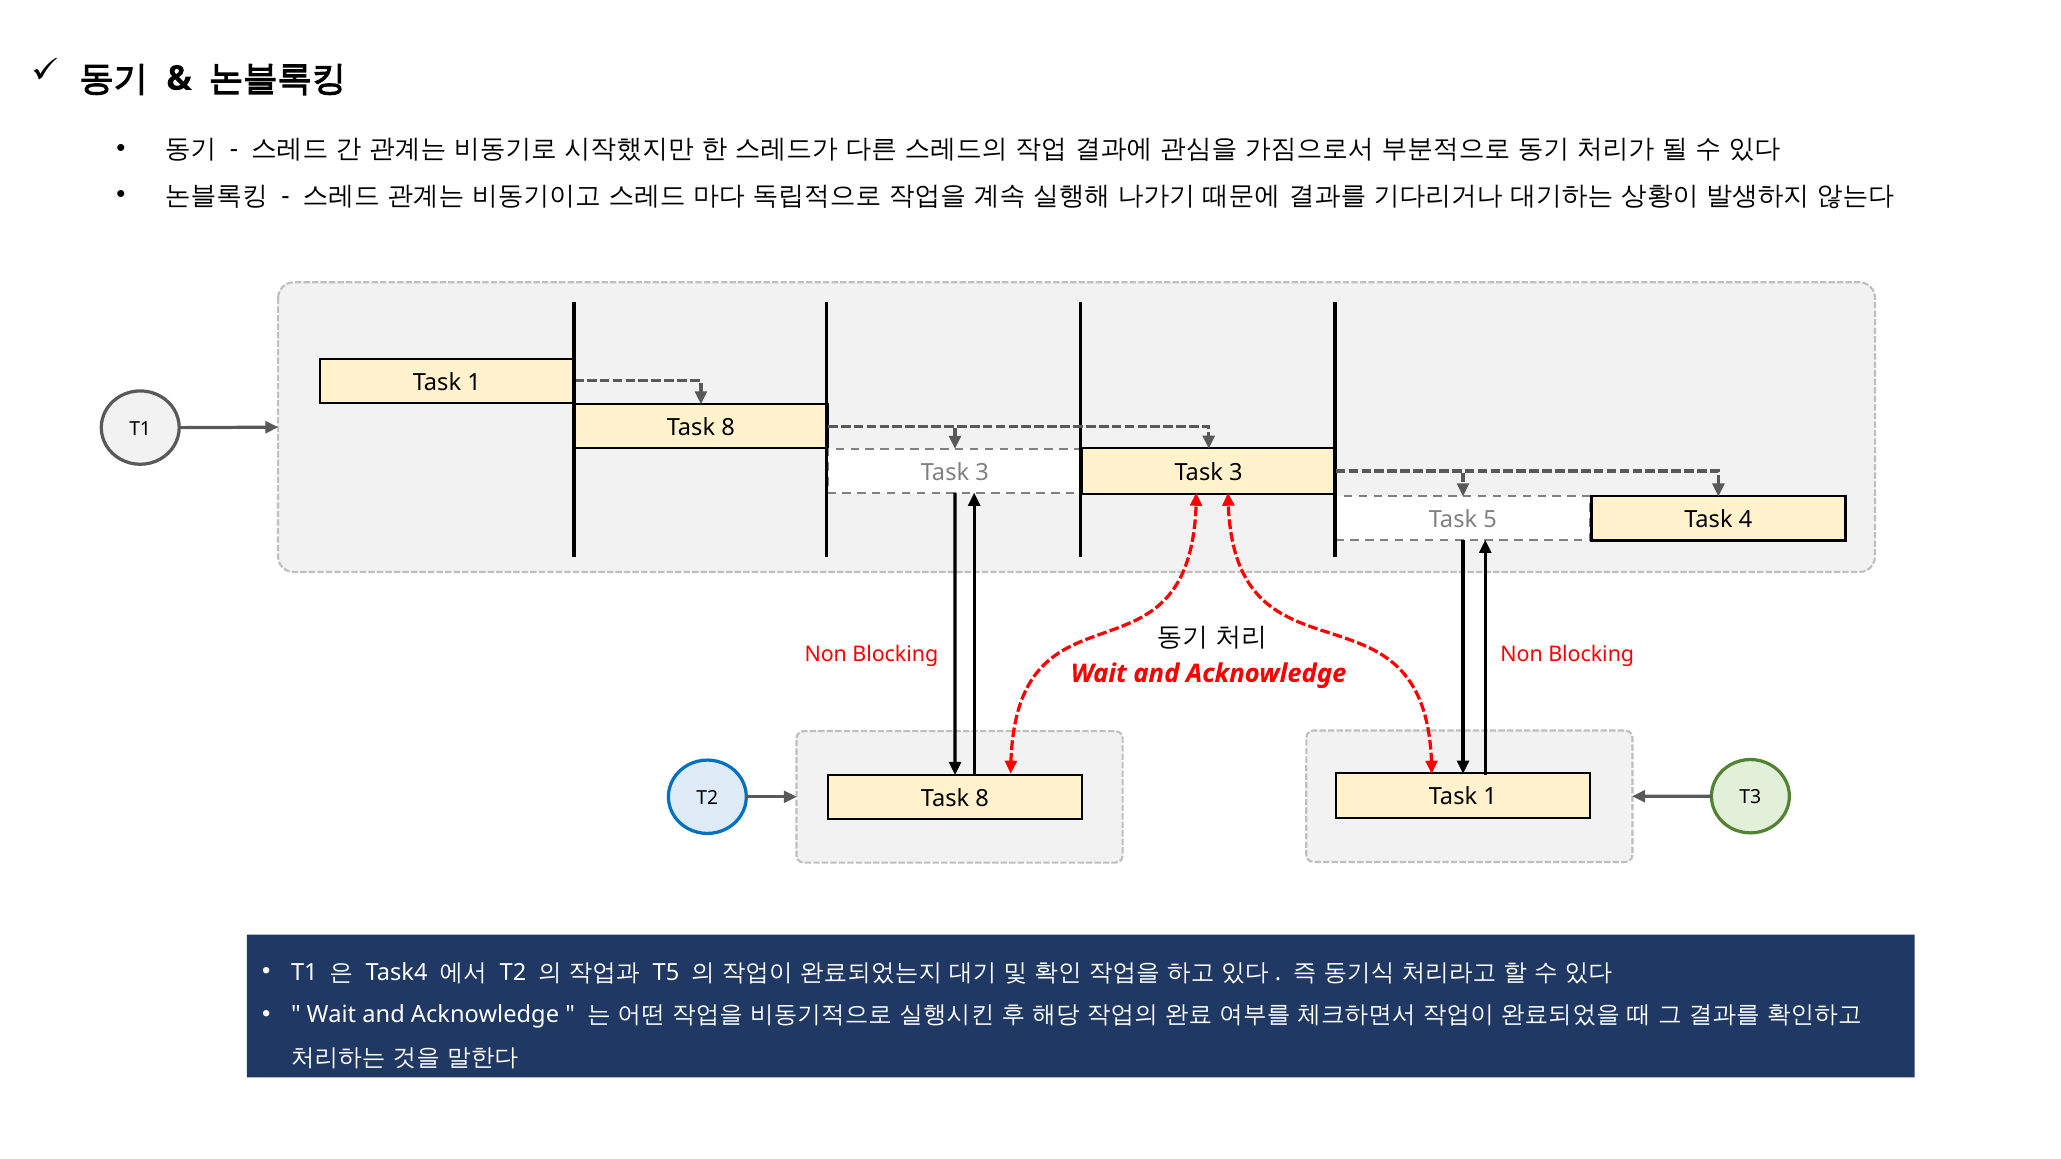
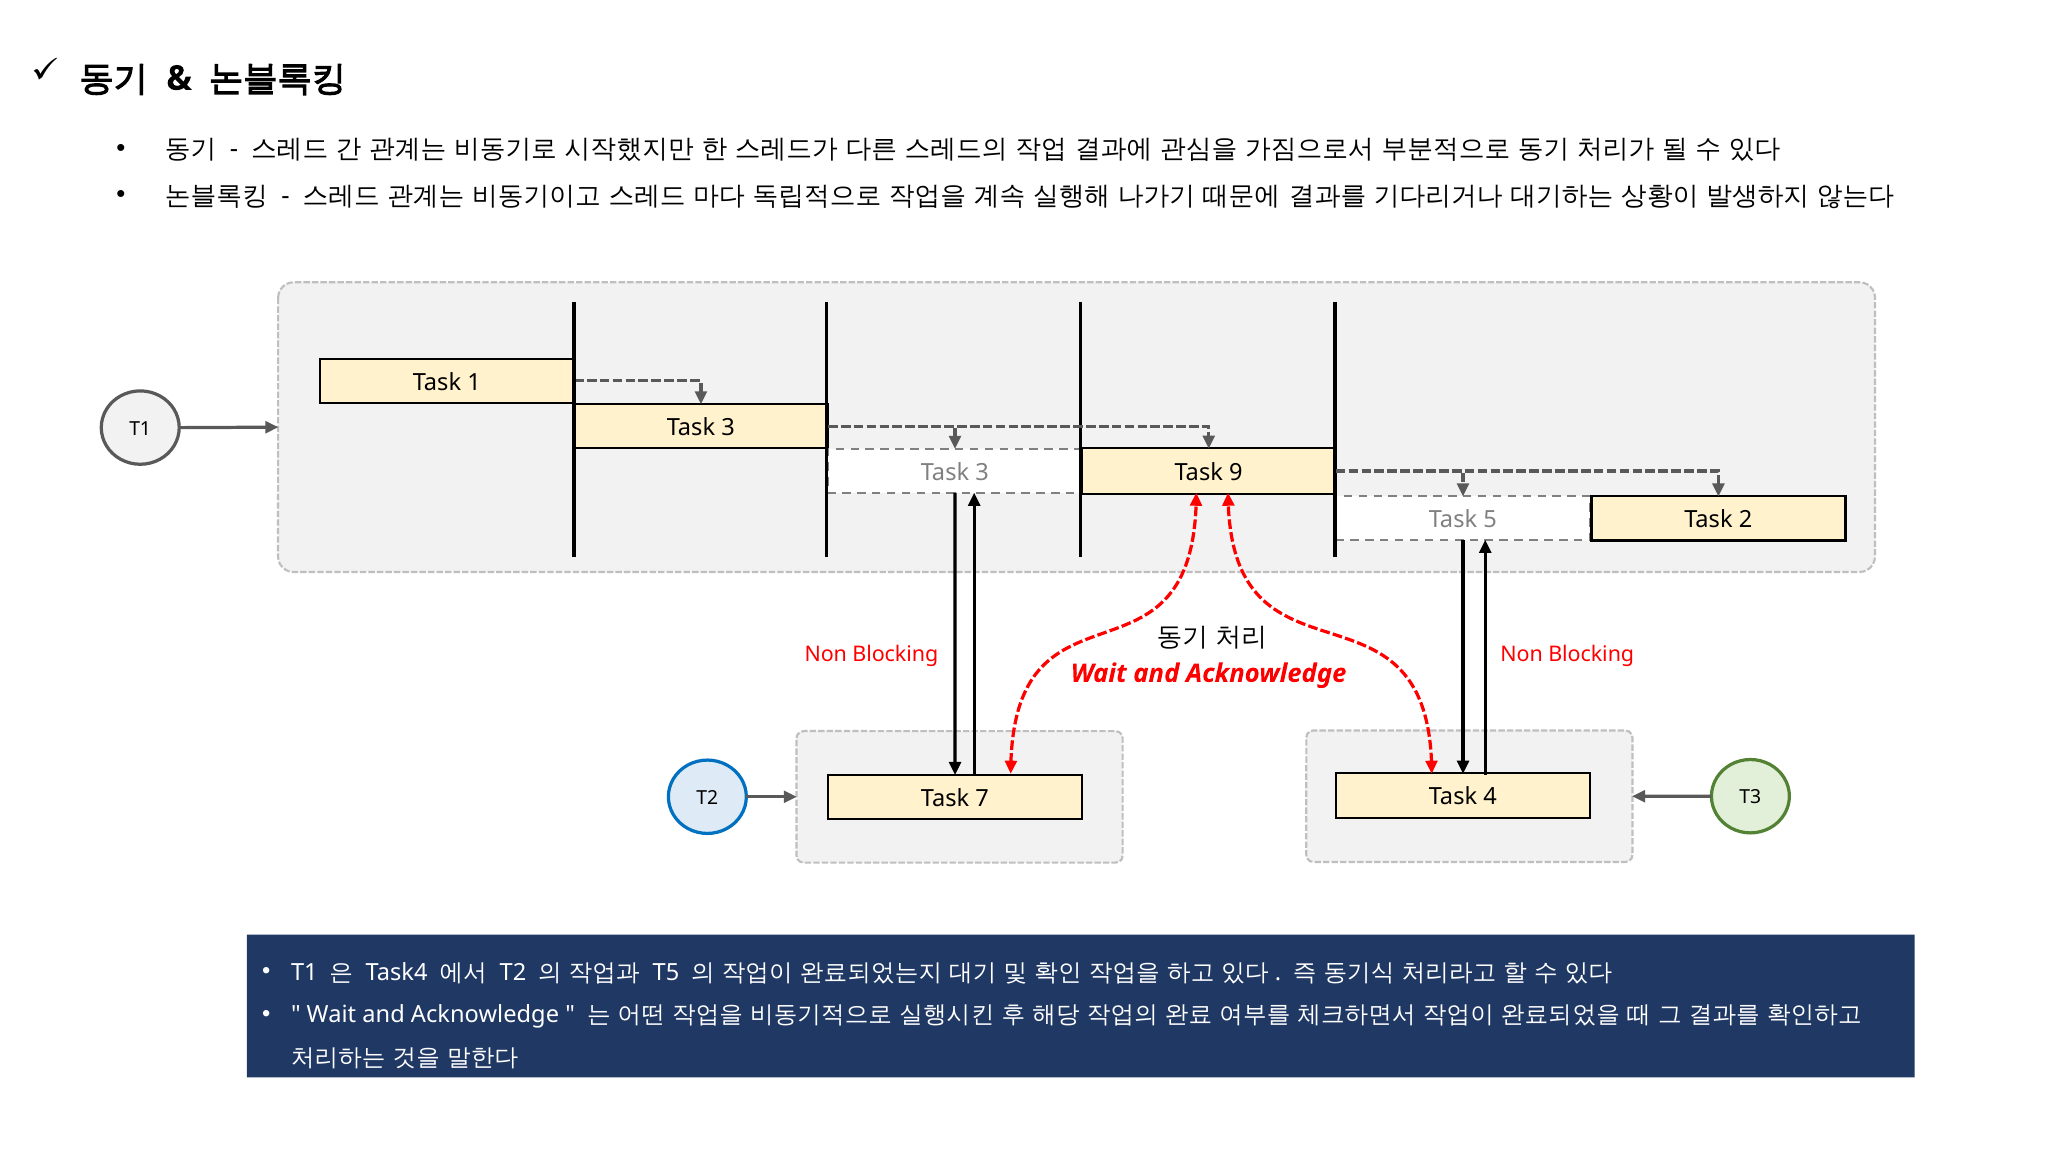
T1 Task 8: 8 -> 3 (728, 428)
3: 3 -> 9 (1236, 473)
4: 4 -> 2 (1746, 520)
1: 1 -> 4 (1490, 797)
8: 8 -> 7 (982, 799)
